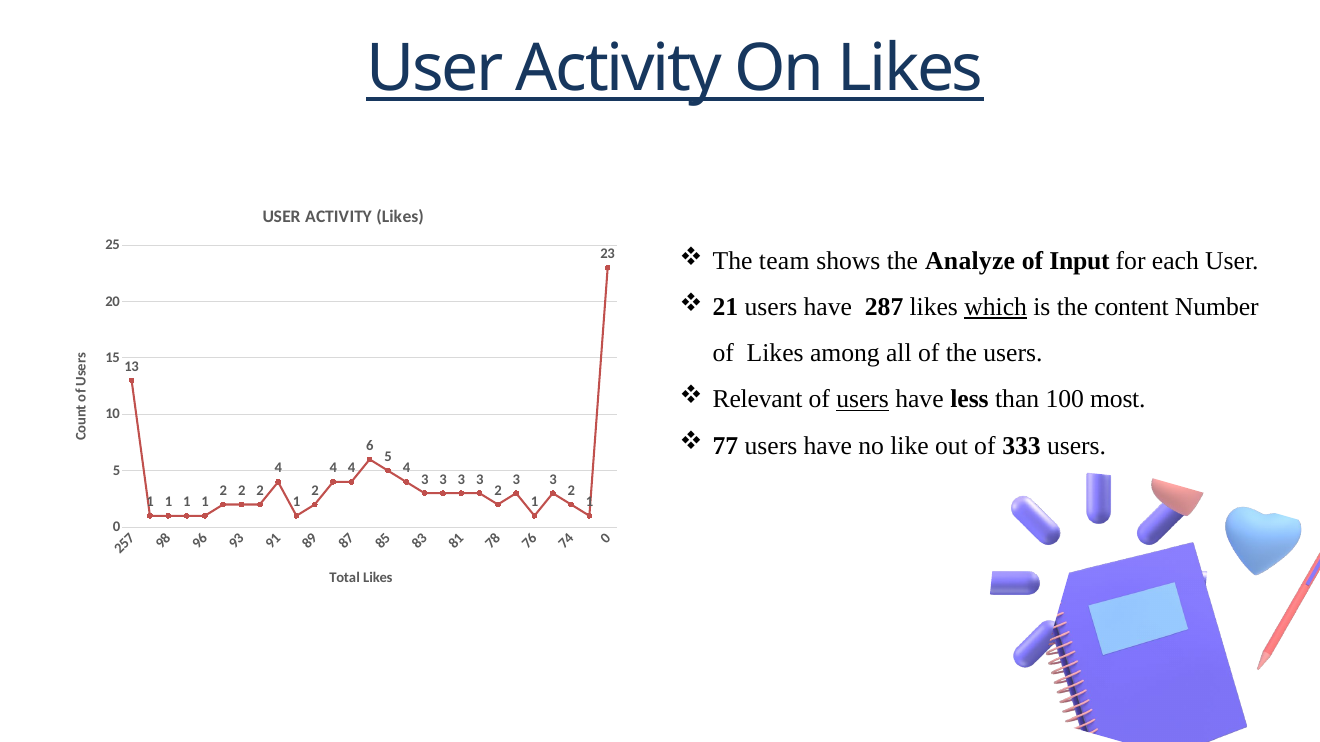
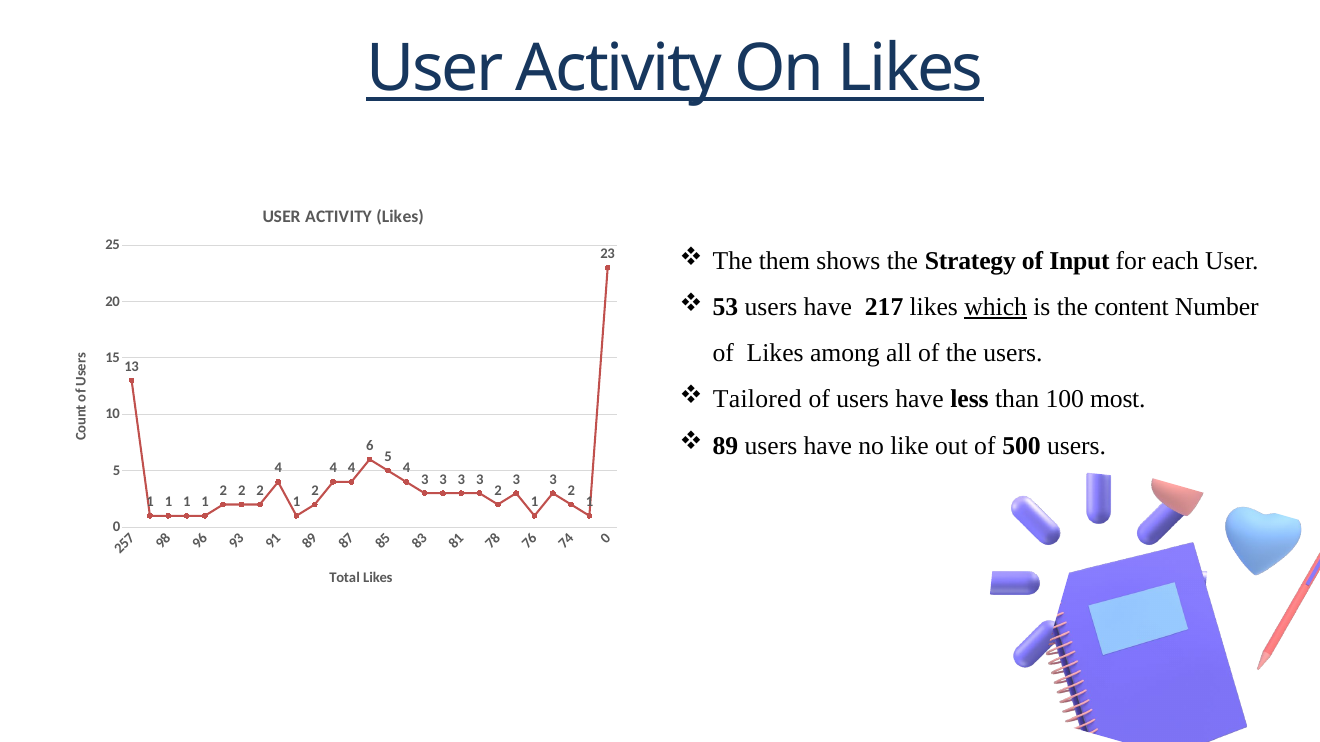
team: team -> them (784, 261)
Analyze: Analyze -> Strategy (970, 261)
21: 21 -> 53 (725, 307)
287: 287 -> 217 (884, 307)
Relevant: Relevant -> Tailored (757, 400)
users underline: present -> none (863, 400)
77: 77 -> 89 (725, 446)
333: 333 -> 500 (1022, 446)
